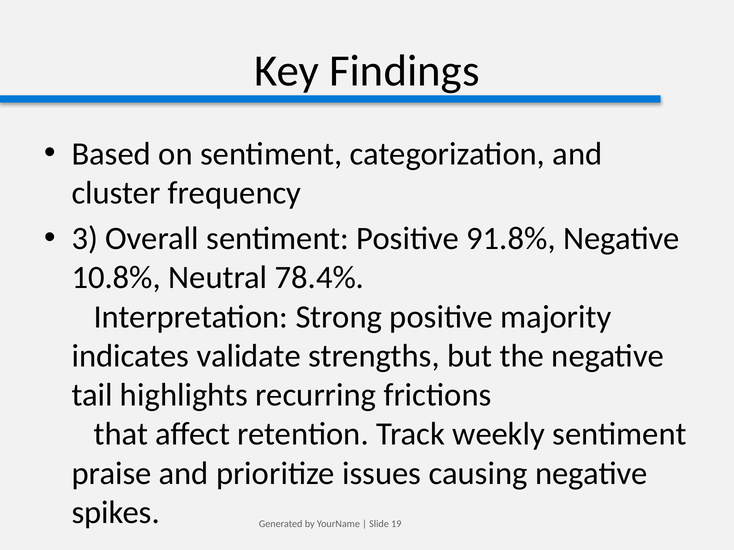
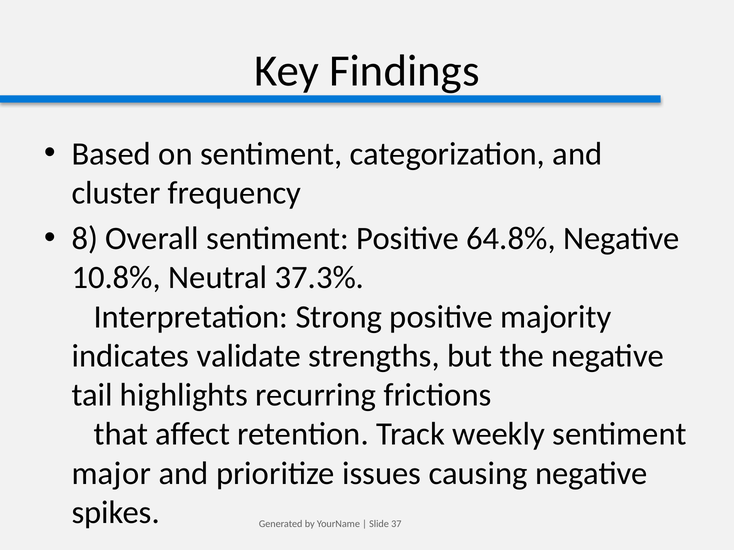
3: 3 -> 8 (85, 239)
91.8%: 91.8% -> 64.8% (511, 239)
78.4%: 78.4% -> 37.3% (320, 278)
praise: praise -> major (111, 474)
19: 19 -> 37 (396, 524)
